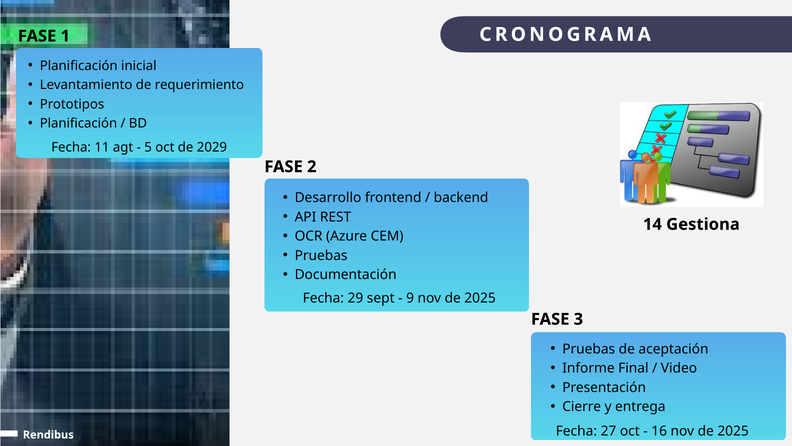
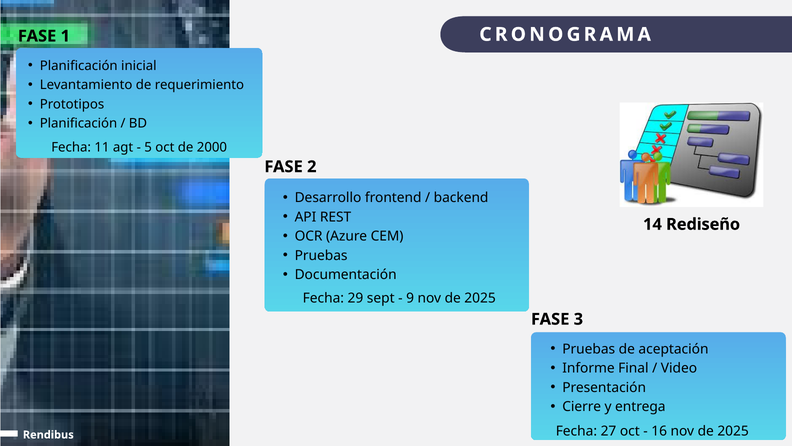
2029: 2029 -> 2000 (212, 147)
Gestiona: Gestiona -> Rediseño (703, 224)
